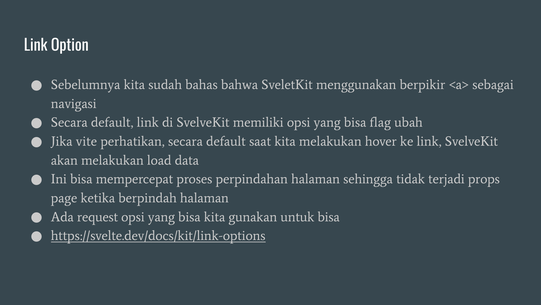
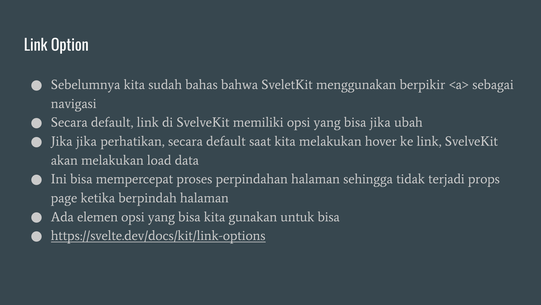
bisa flag: flag -> jika (380, 122)
Jika vite: vite -> jika (86, 141)
request: request -> elemen (98, 216)
